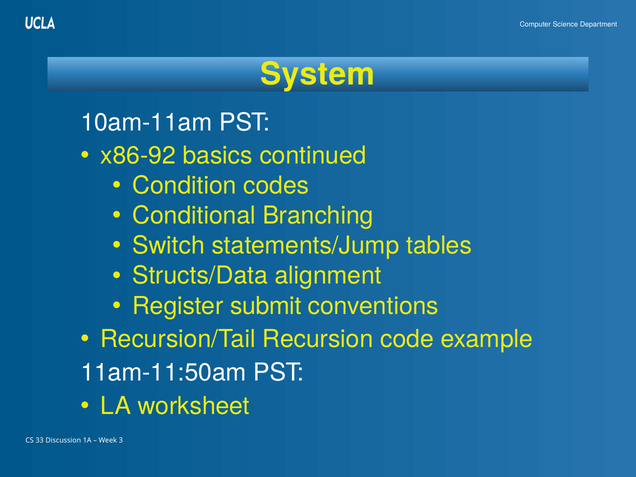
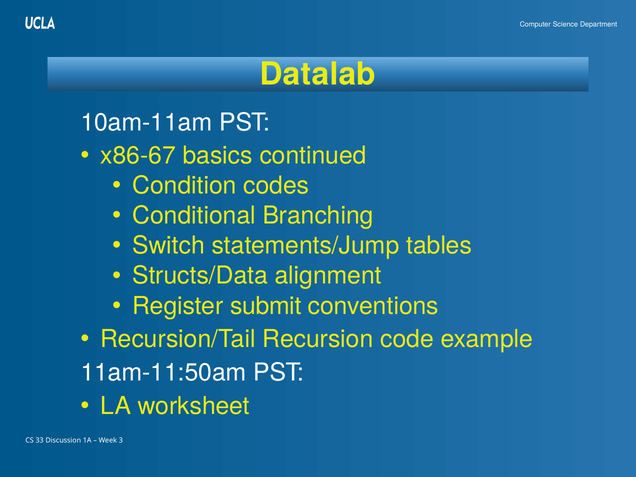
System: System -> Datalab (318, 74)
x86-92: x86-92 -> x86-67 (138, 156)
